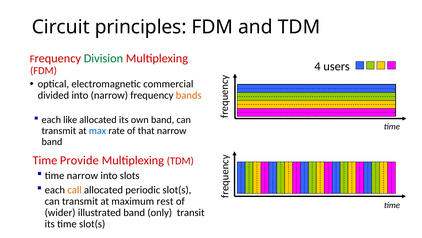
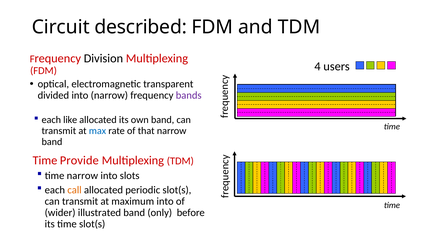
principles: principles -> described (141, 27)
Division colour: green -> black (103, 58)
commercial: commercial -> transparent (168, 84)
bands colour: orange -> purple (189, 95)
maximum rest: rest -> into (165, 201)
transit: transit -> before (191, 212)
